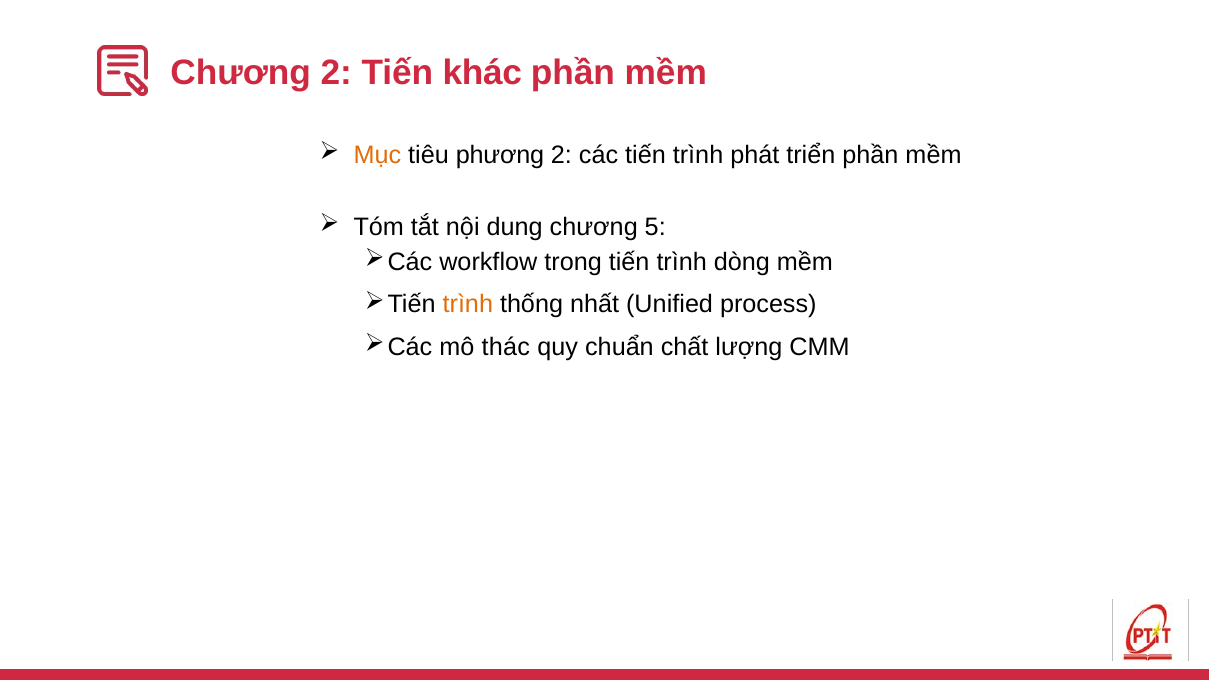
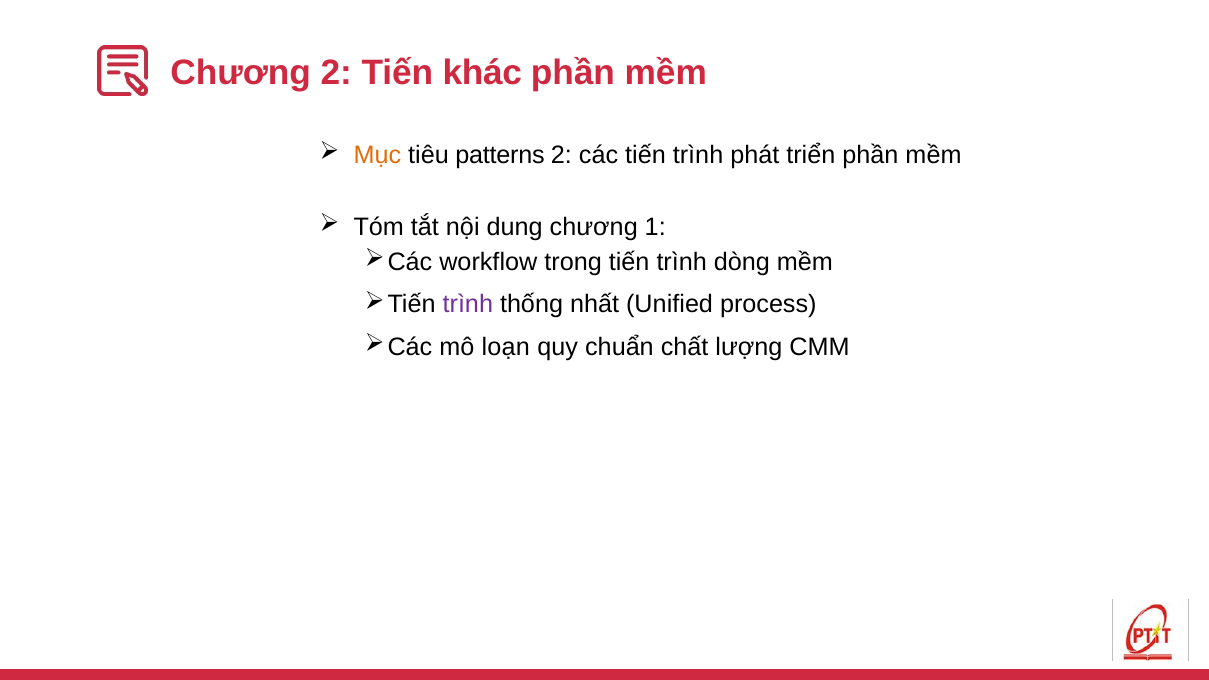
phương: phương -> patterns (500, 155)
5: 5 -> 1 (655, 228)
trình colour: orange -> purple (468, 304)
thác: thác -> loạn (506, 347)
